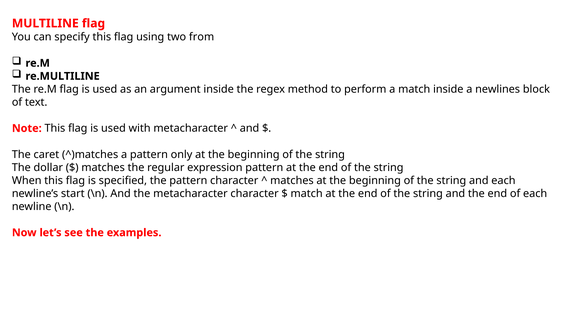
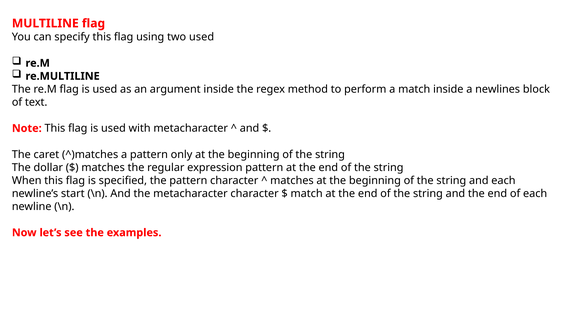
two from: from -> used (202, 37)
